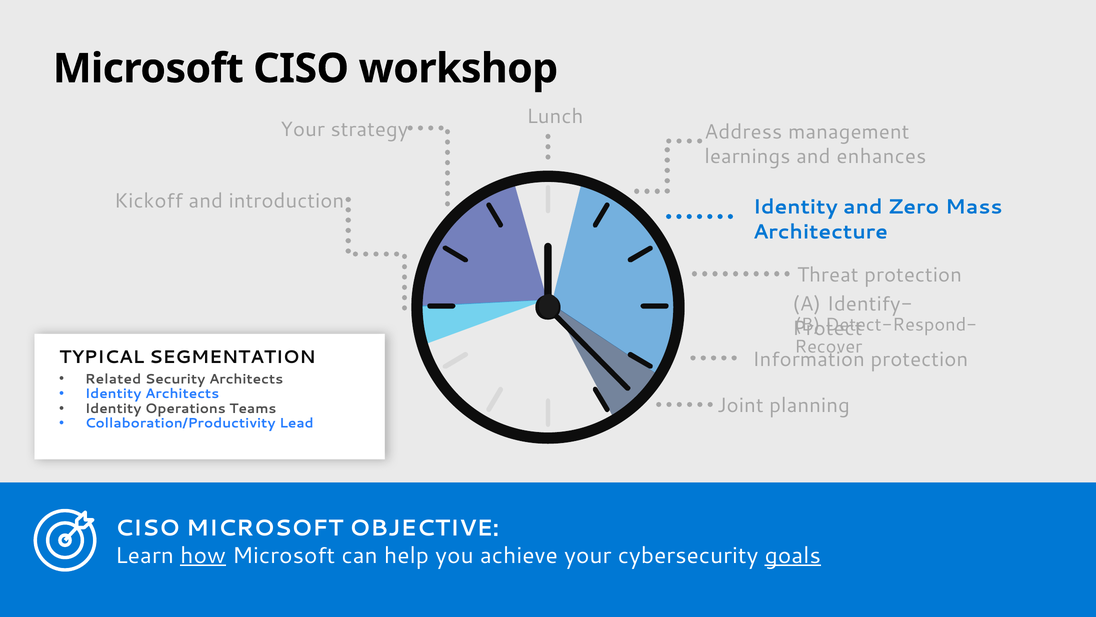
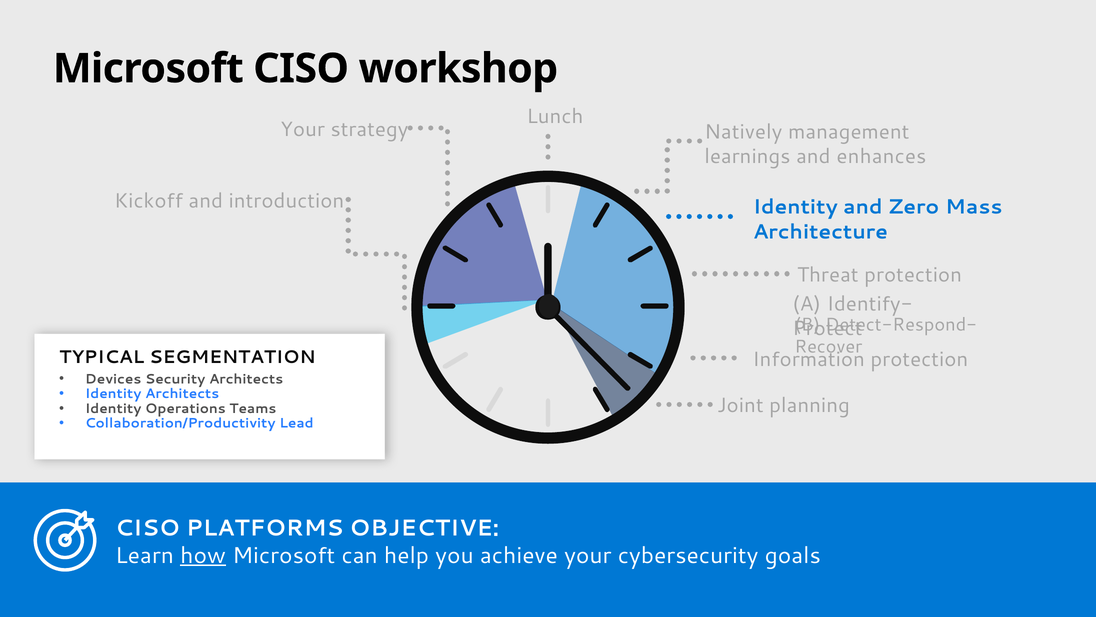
Address: Address -> Natively (743, 132)
Related: Related -> Devices (113, 379)
CISO MICROSOFT: MICROSOFT -> PLATFORMS (265, 528)
goals underline: present -> none (793, 555)
